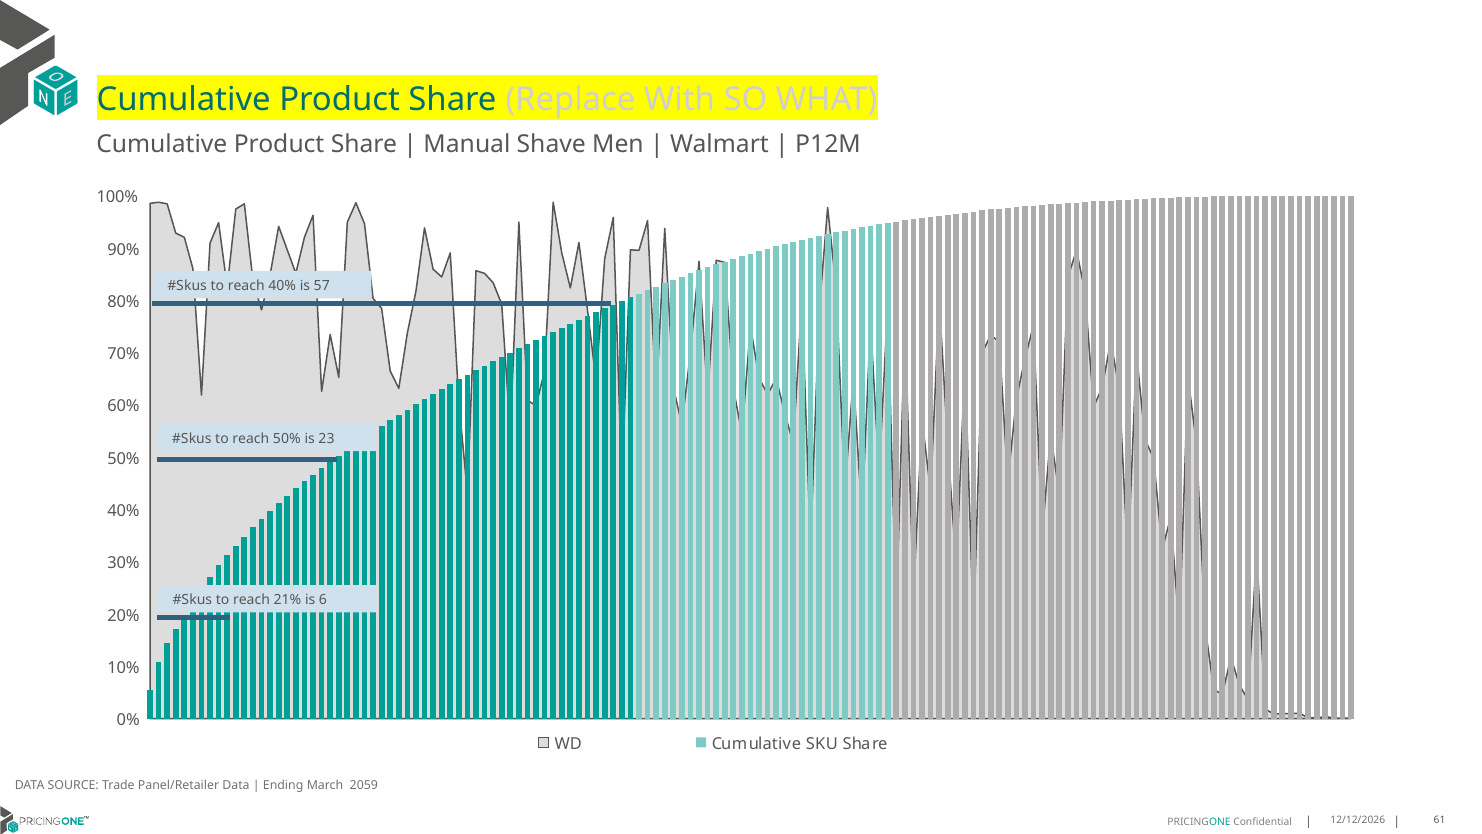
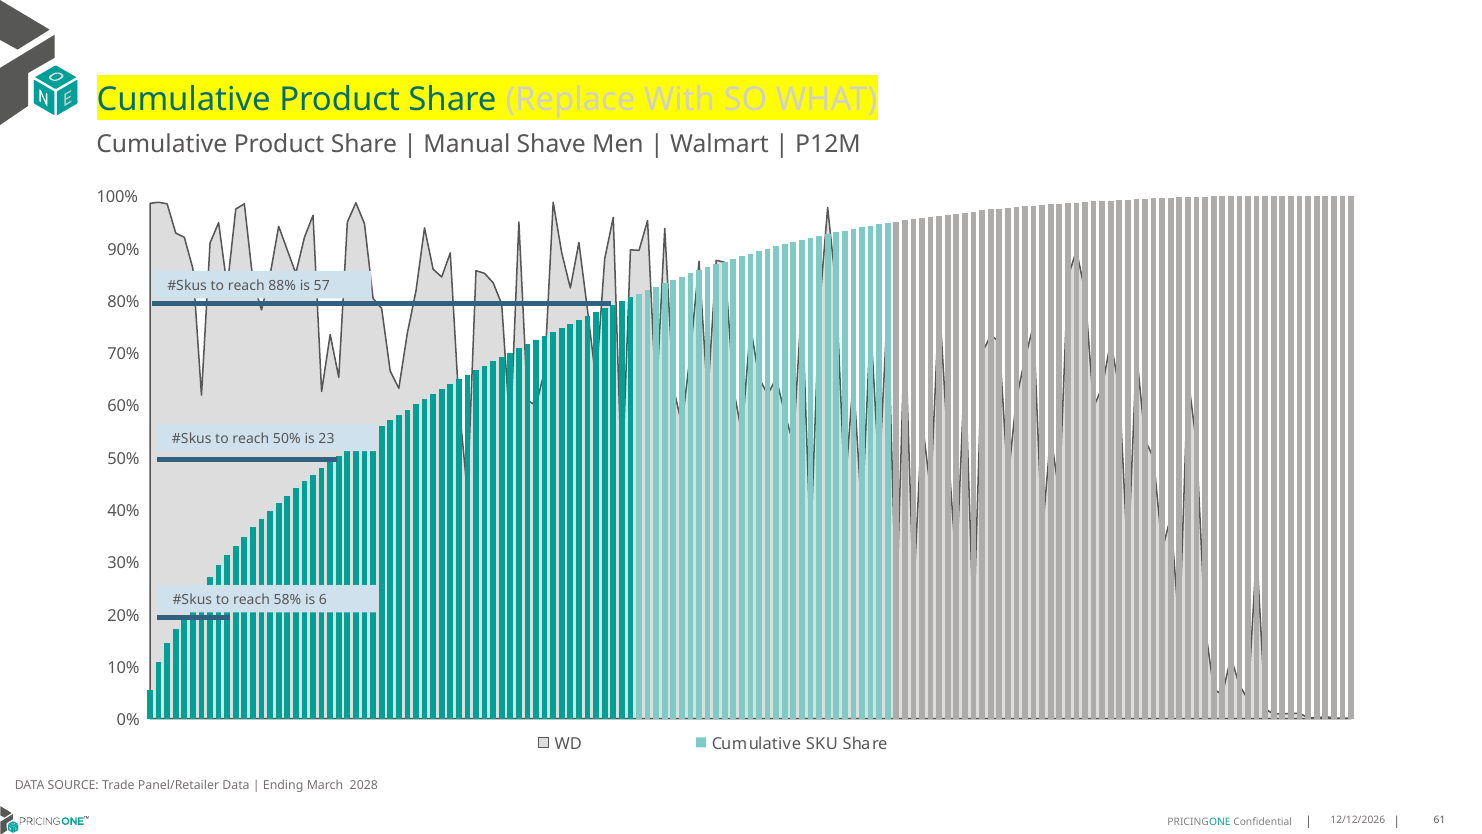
reach 40%: 40% -> 88% (282, 285)
21%: 21% -> 58% (287, 599)
2059: 2059 -> 2028 (364, 785)
